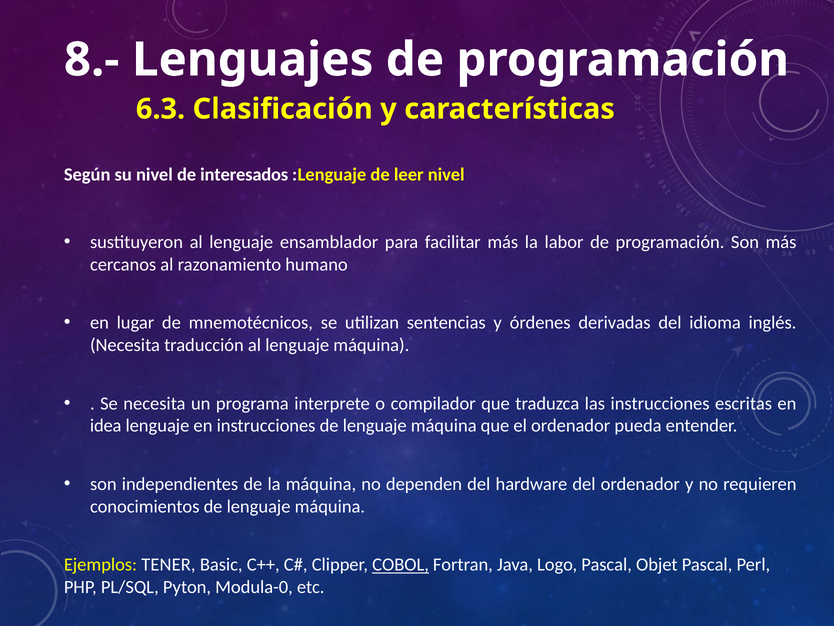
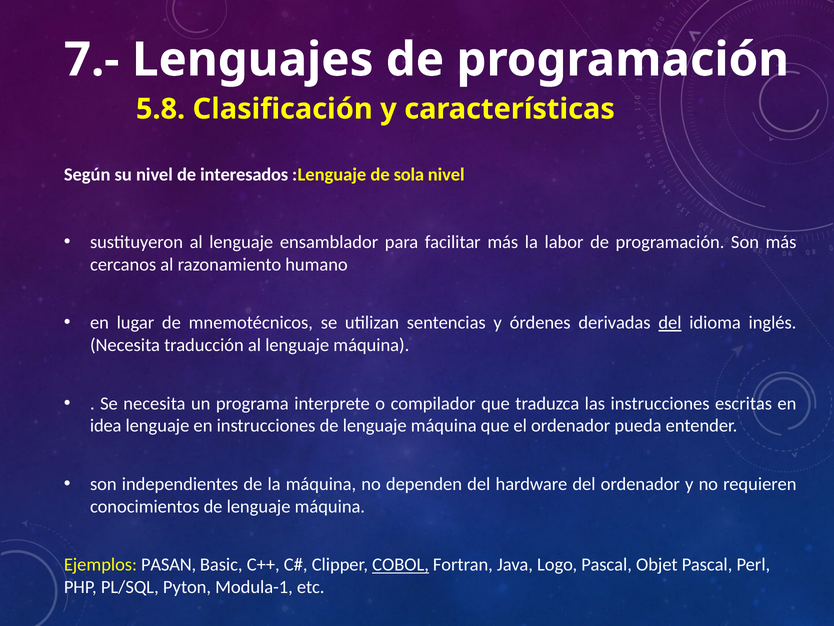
8.-: 8.- -> 7.- (92, 60)
6.3: 6.3 -> 5.8 (161, 109)
leer: leer -> sola (409, 174)
del underline: none -> present (670, 323)
TENER: TENER -> PASAN (169, 564)
Modula-0: Modula-0 -> Modula-1 (254, 587)
